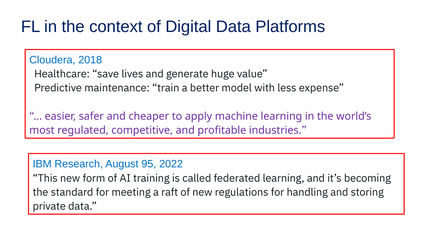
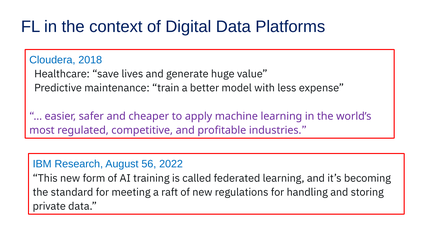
95: 95 -> 56 (149, 164)
